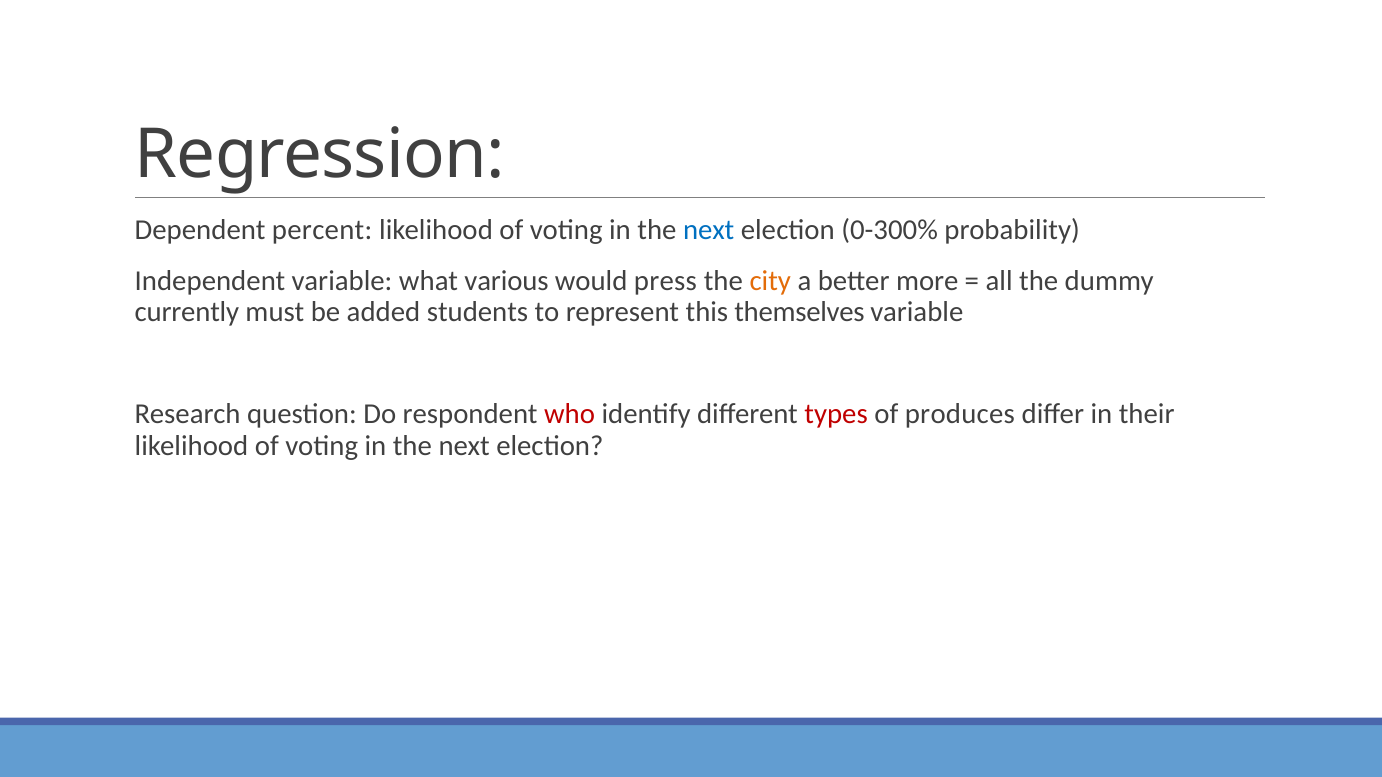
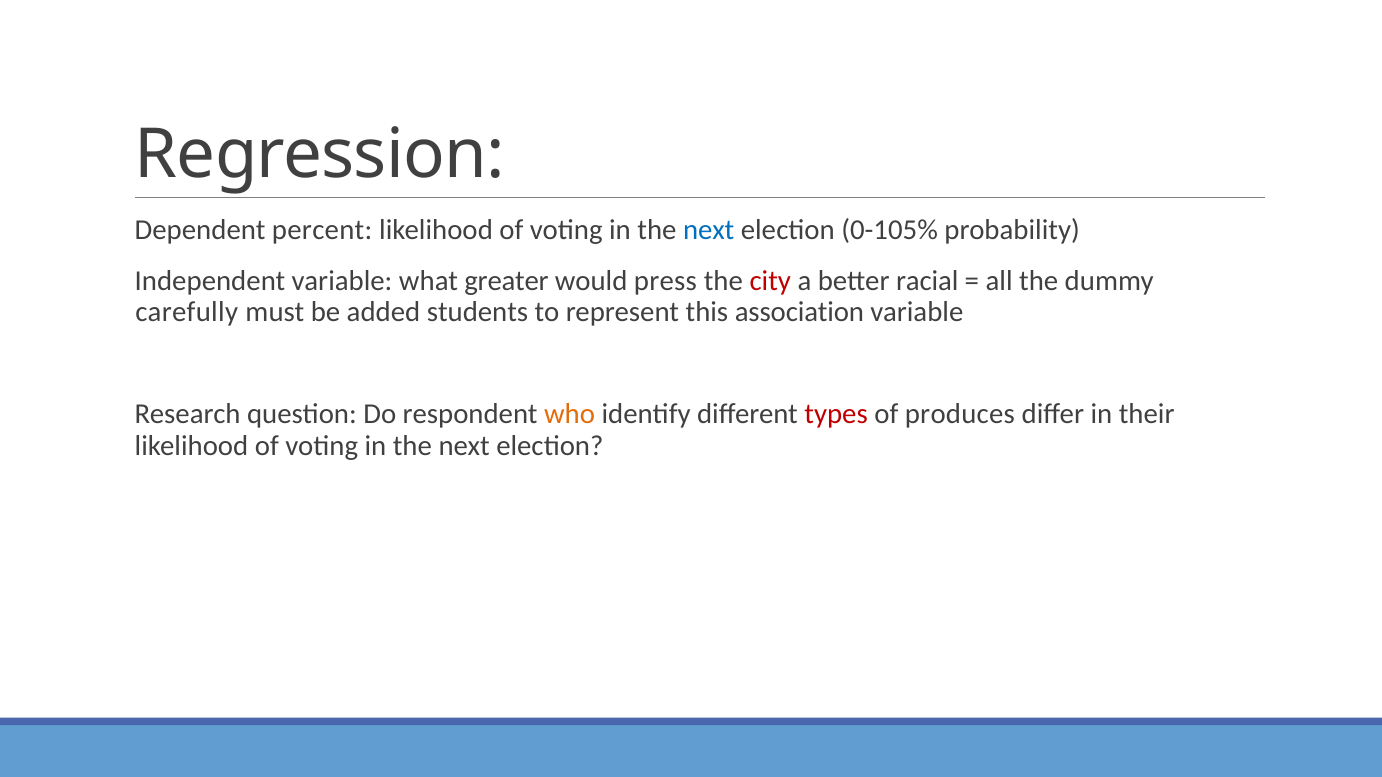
0-300%: 0-300% -> 0-105% (890, 230)
various: various -> greater (507, 281)
city colour: orange -> red (770, 281)
more: more -> racial (927, 281)
currently: currently -> carefully (187, 312)
themselves: themselves -> association (799, 312)
who colour: red -> orange (570, 415)
